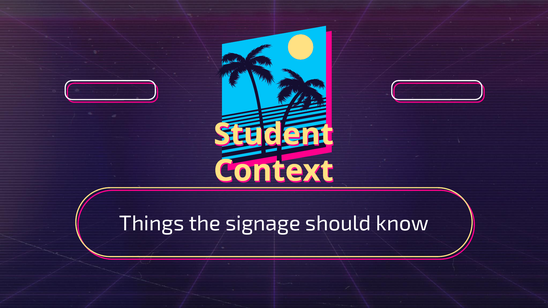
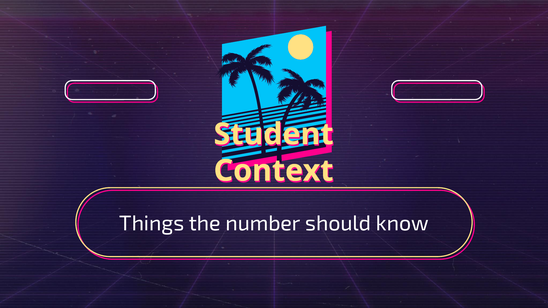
signage: signage -> number (263, 224)
